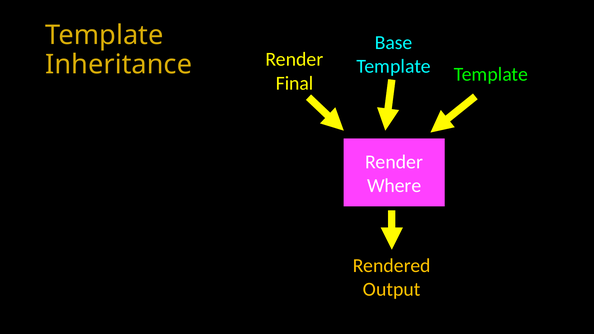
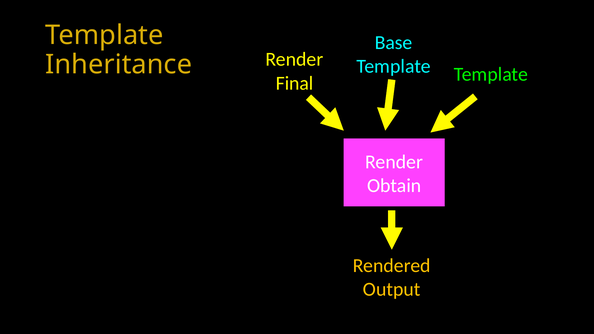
Where: Where -> Obtain (394, 186)
